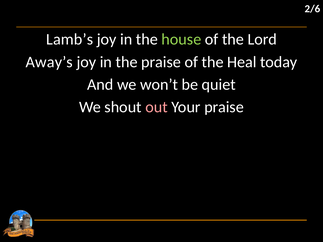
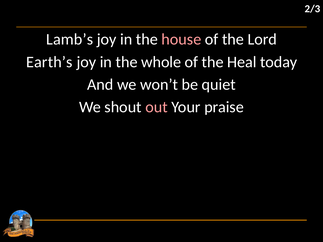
2/6: 2/6 -> 2/3 (312, 9)
house colour: light green -> pink (181, 39)
Away’s: Away’s -> Earth’s (49, 62)
the praise: praise -> whole (161, 62)
